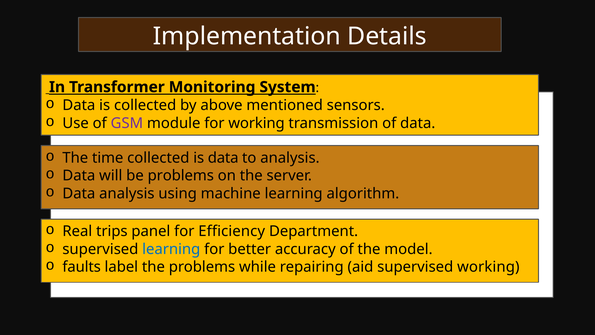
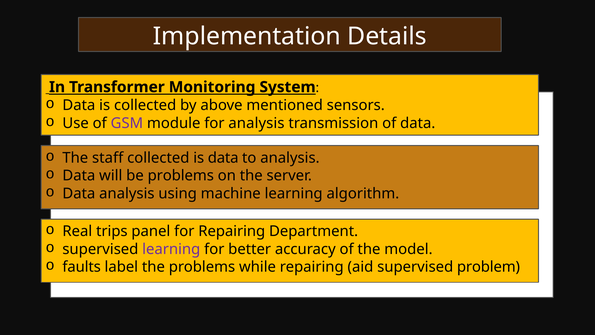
for working: working -> analysis (256, 123)
time: time -> staff (108, 158)
for Efficiency: Efficiency -> Repairing (232, 231)
learning colour: blue -> purple (171, 249)
supervised working: working -> problem (488, 267)
